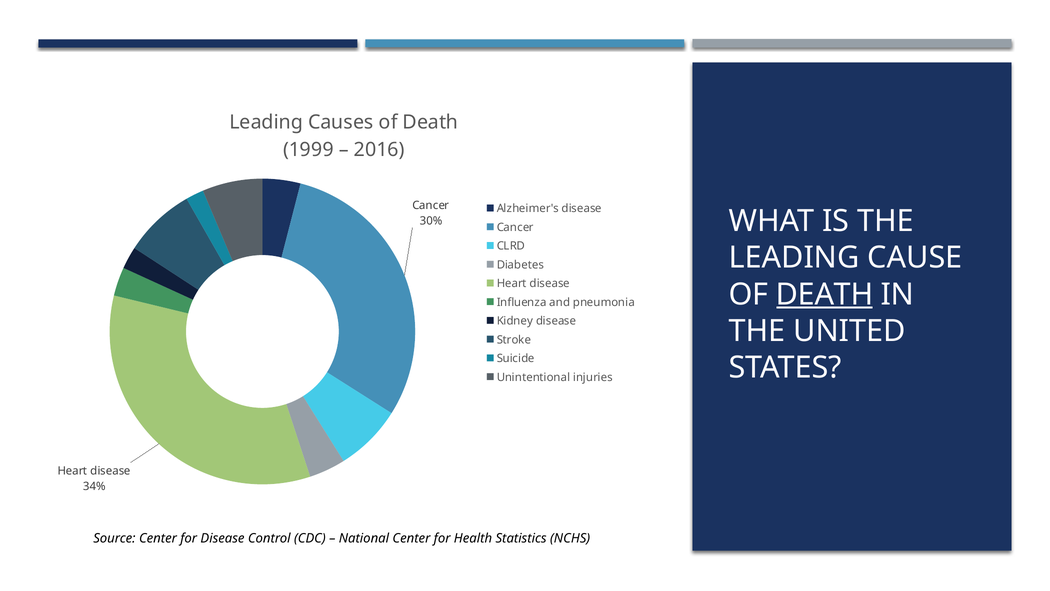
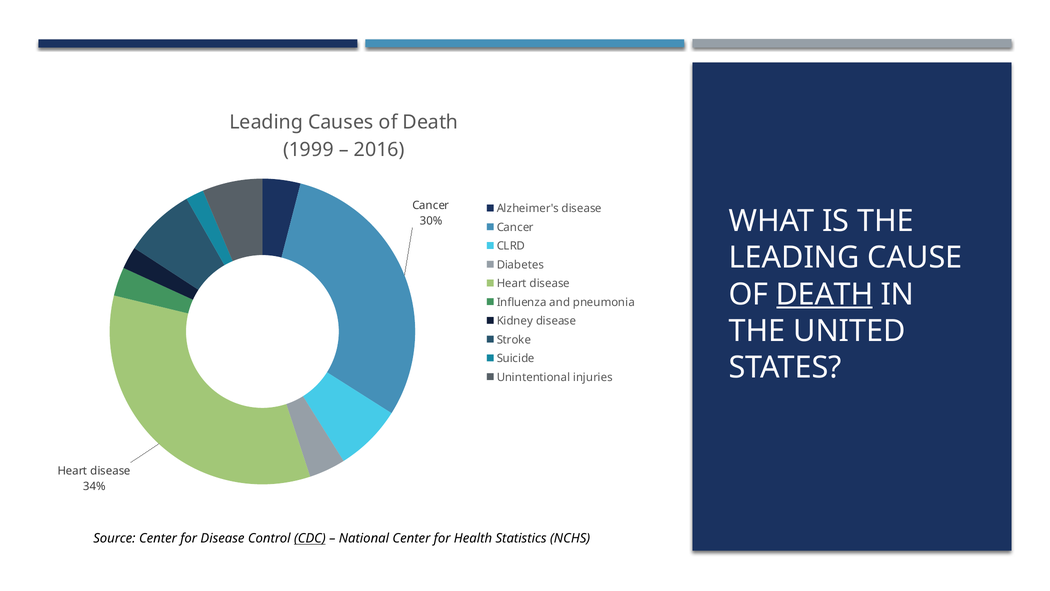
CDC underline: none -> present (310, 538)
